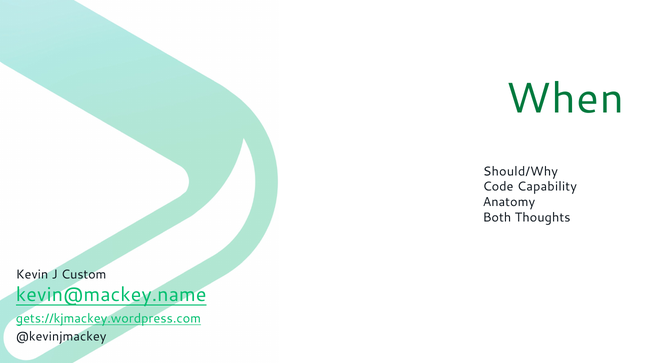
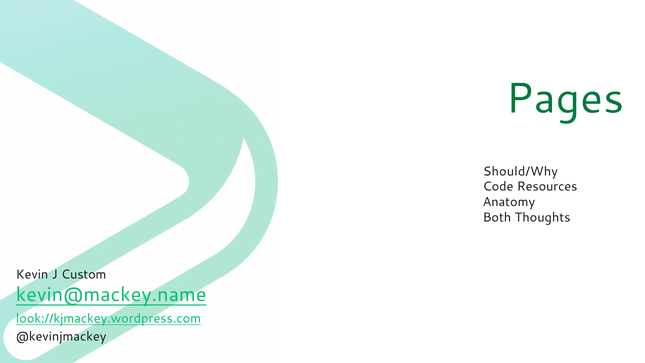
When: When -> Pages (565, 99)
Capability: Capability -> Resources (547, 187)
gets://kjmackey.wordpress.com: gets://kjmackey.wordpress.com -> look://kjmackey.wordpress.com (108, 318)
